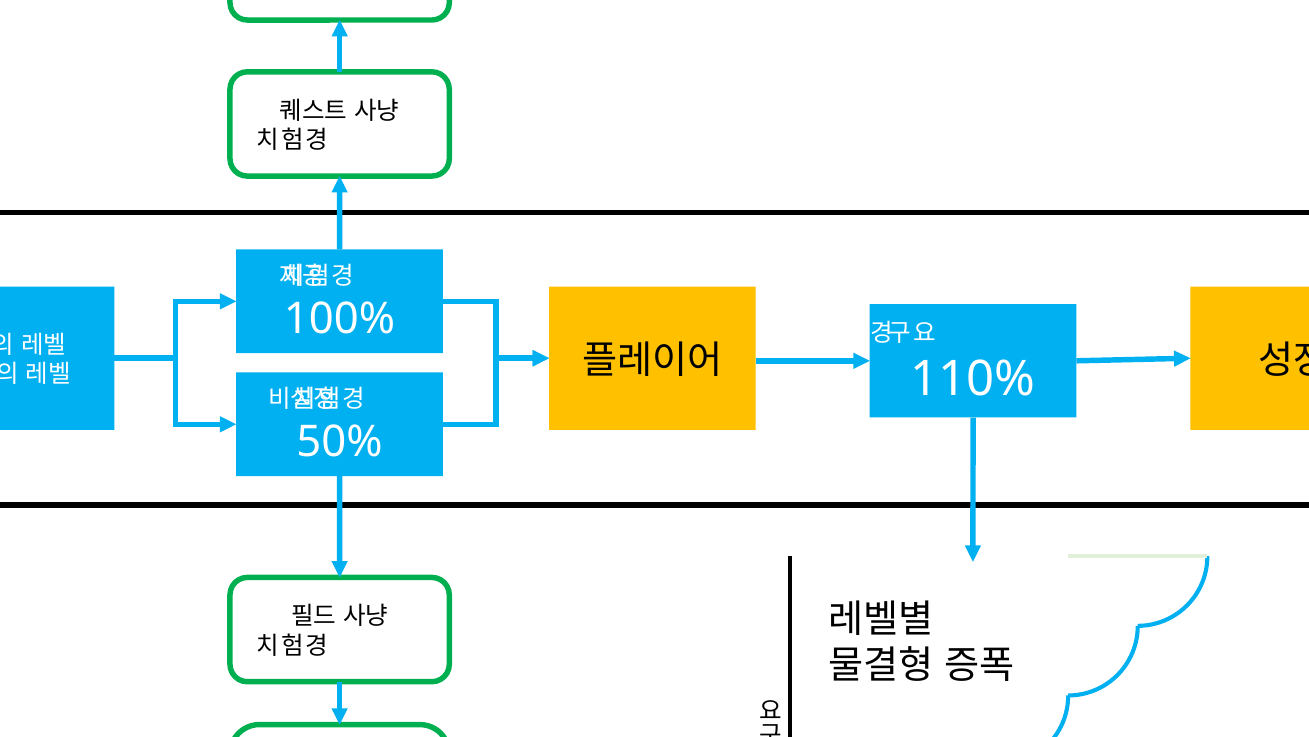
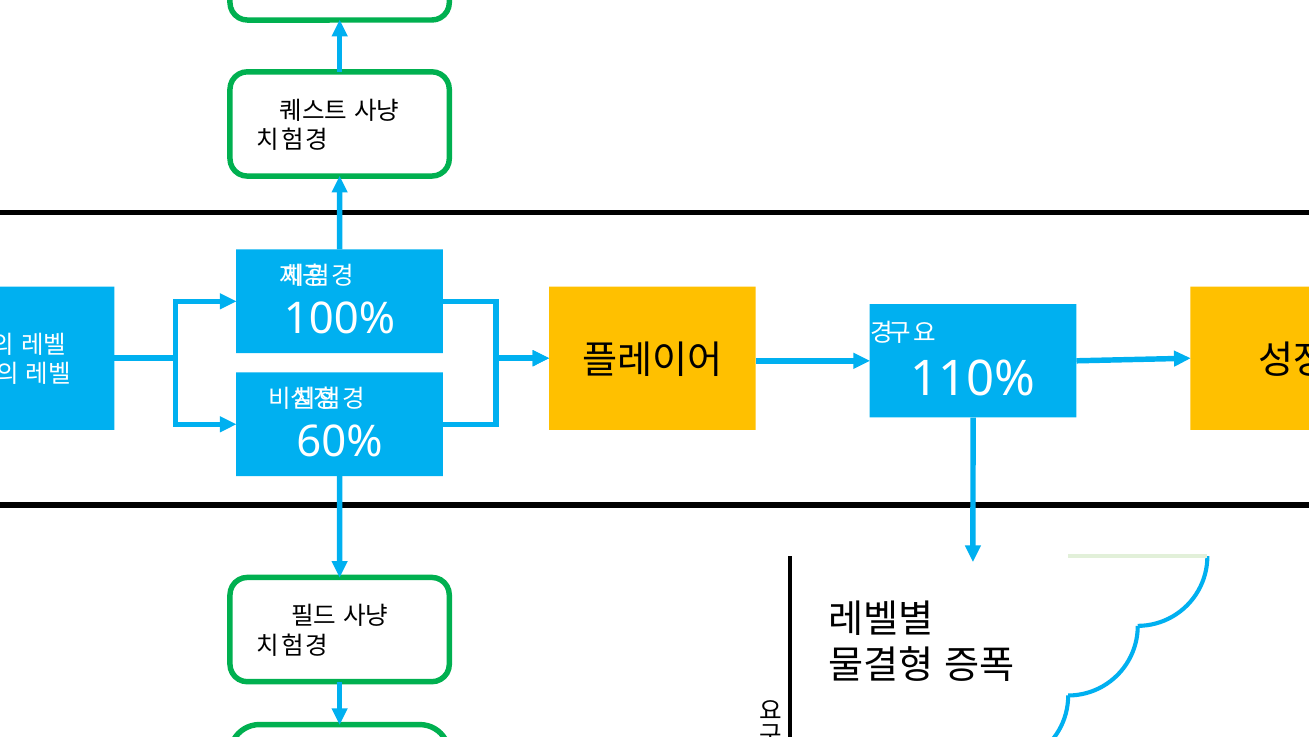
50%: 50% -> 60% (340, 442)
